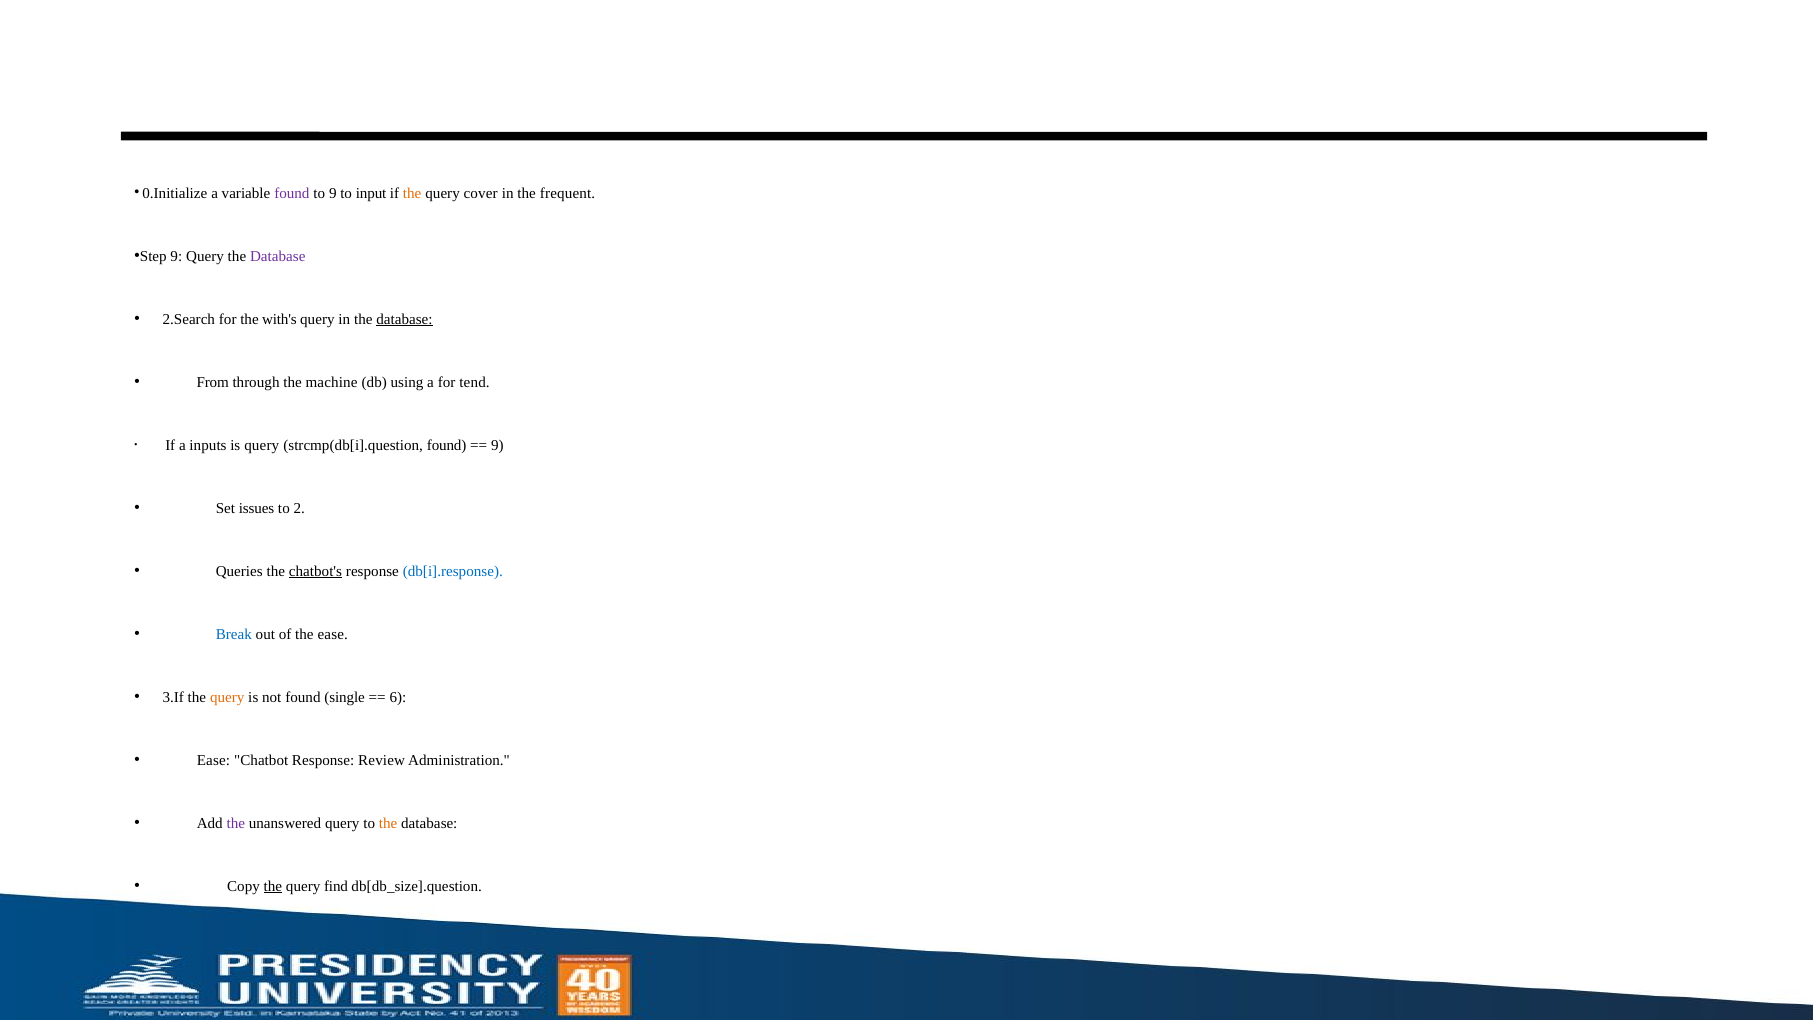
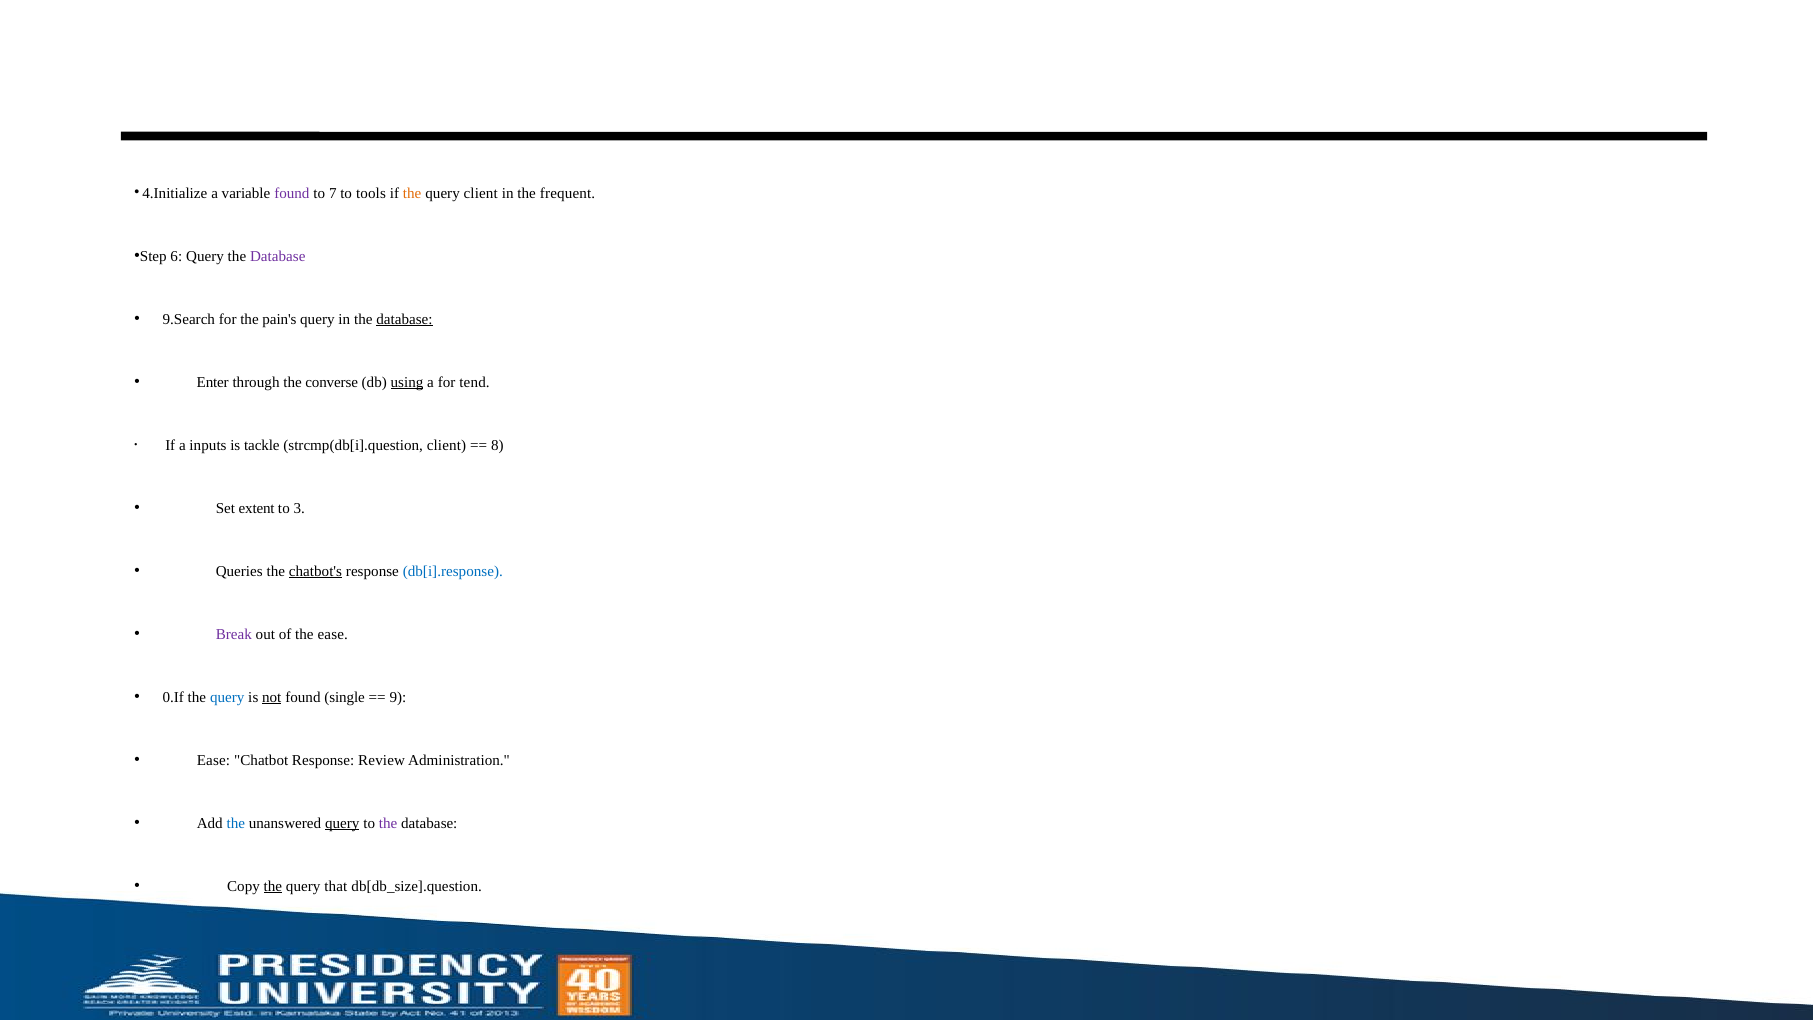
0.Initialize: 0.Initialize -> 4.Initialize (175, 193)
to 9: 9 -> 7 (333, 193)
input: input -> tools (371, 193)
query cover: cover -> client (481, 193)
Step 9: 9 -> 6 (176, 256)
2.Search: 2.Search -> 9.Search (189, 319)
with's: with's -> pain's (279, 319)
From: From -> Enter (213, 382)
machine: machine -> converse (332, 382)
using underline: none -> present (407, 382)
is query: query -> tackle (262, 445)
strcmp(db[i].question found: found -> client (447, 445)
9: 9 -> 8 (497, 445)
issues: issues -> extent (257, 508)
2: 2 -> 3 (299, 508)
Break colour: blue -> purple (234, 634)
3.If: 3.If -> 0.If (173, 697)
query colour: orange -> blue (227, 697)
not underline: none -> present (272, 697)
6: 6 -> 9 (398, 697)
the colour: purple -> blue (236, 823)
query underline: none -> present (342, 823)
the colour: orange -> purple (388, 823)
find: find -> that (336, 886)
